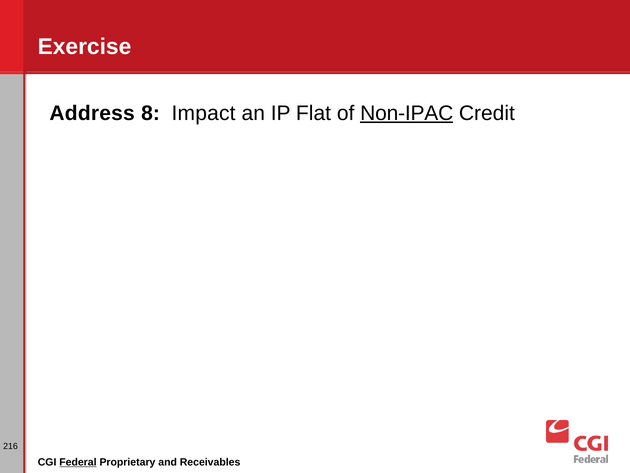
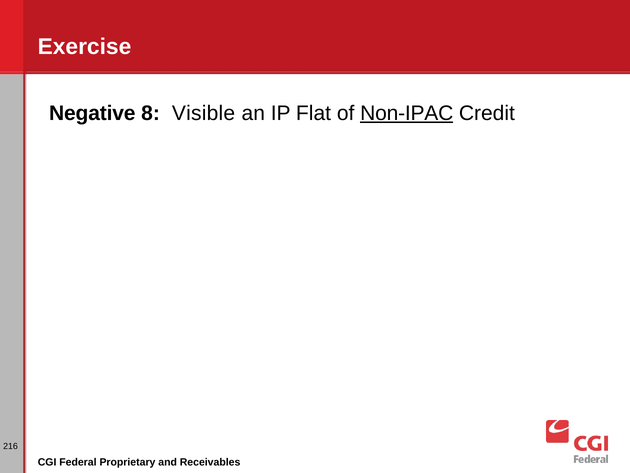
Address: Address -> Negative (92, 113)
Impact: Impact -> Visible (204, 113)
Federal underline: present -> none (78, 462)
